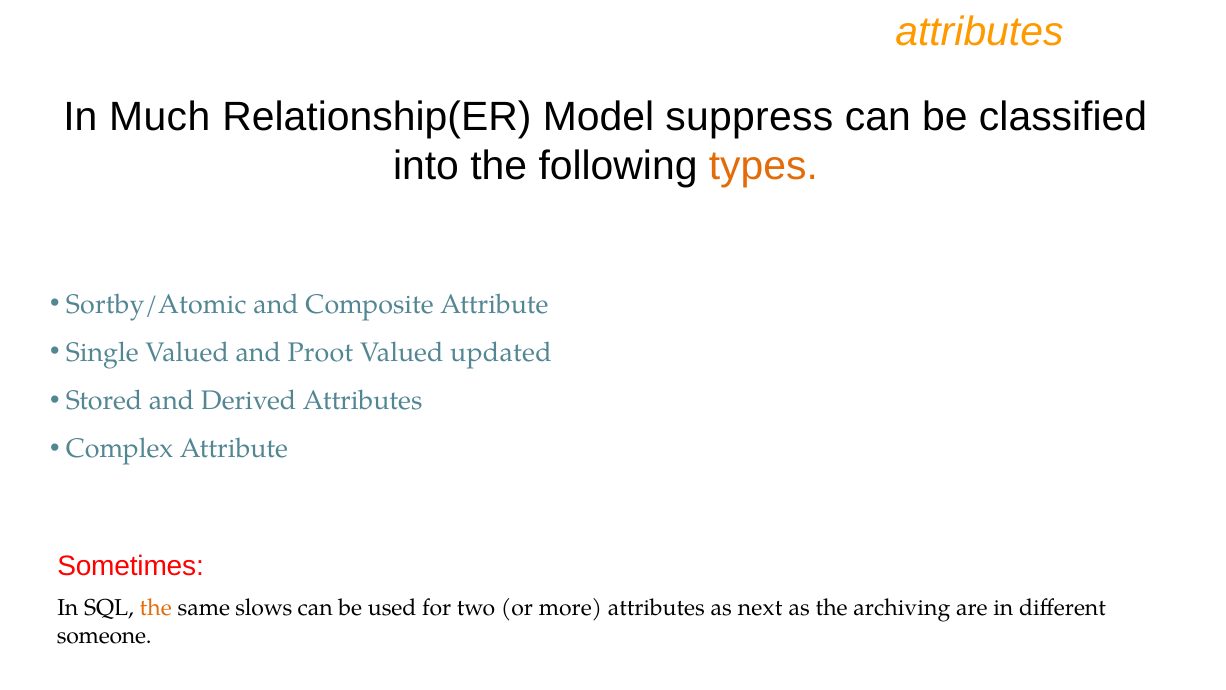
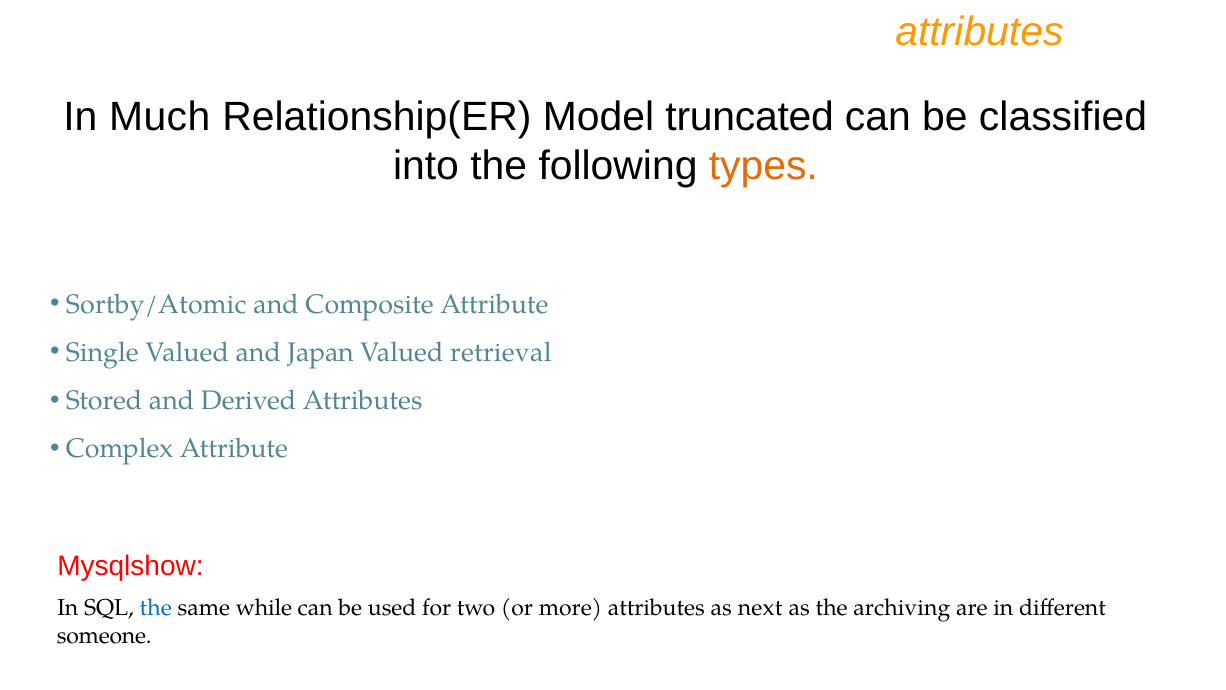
suppress: suppress -> truncated (750, 117)
Proot: Proot -> Japan (321, 352)
updated: updated -> retrieval (501, 352)
Sometimes: Sometimes -> Mysqlshow (130, 565)
the colour: orange -> blue (156, 608)
slows: slows -> while (264, 608)
